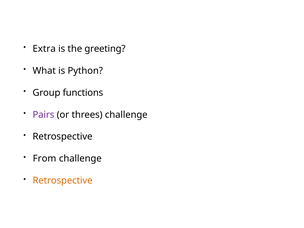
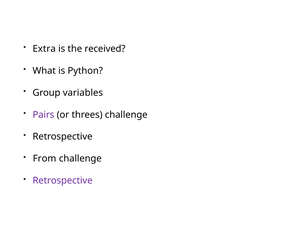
greeting: greeting -> received (105, 49)
functions: functions -> variables (83, 93)
Retrospective colour: orange -> purple (63, 181)
